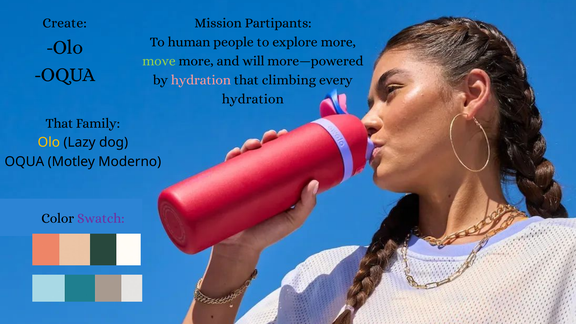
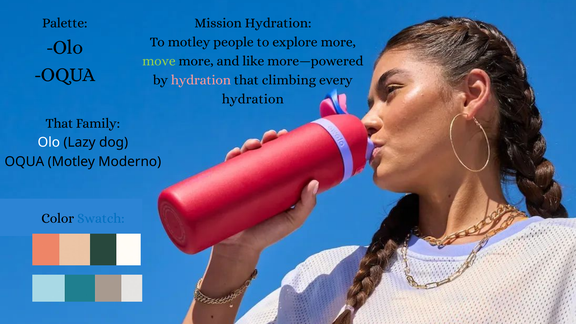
Create: Create -> Palette (65, 23)
Mission Partipants: Partipants -> Hydration (278, 23)
To human: human -> motley (189, 42)
will: will -> like (253, 61)
Olo colour: yellow -> white (49, 142)
Swatch colour: purple -> blue (101, 218)
